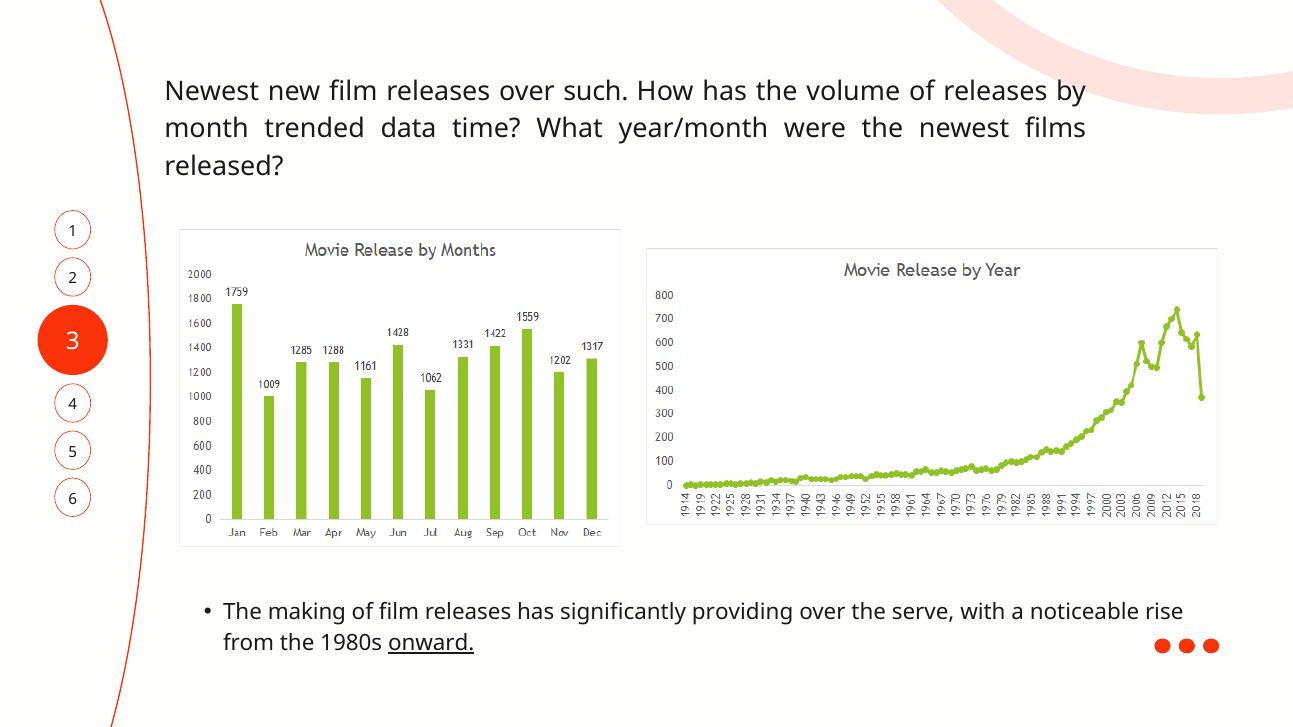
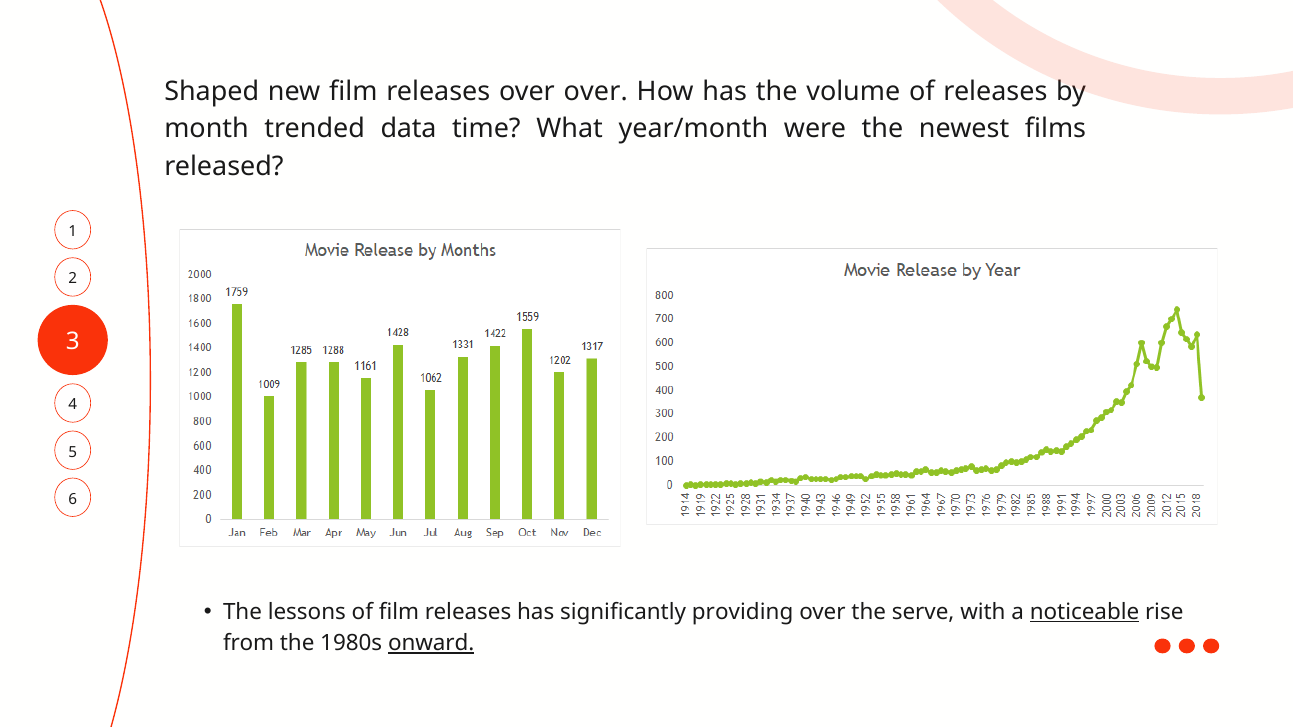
Newest: Newest -> Shaped (212, 91)
over such: such -> over (596, 91)
making: making -> lessons (307, 612)
noticeable underline: none -> present (1085, 612)
